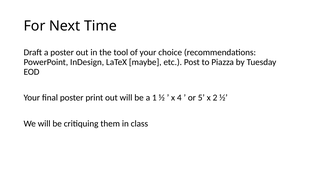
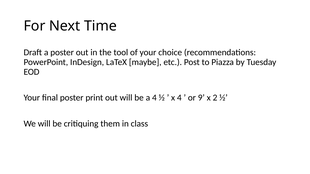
a 1: 1 -> 4 (154, 98)
5: 5 -> 9 (201, 98)
